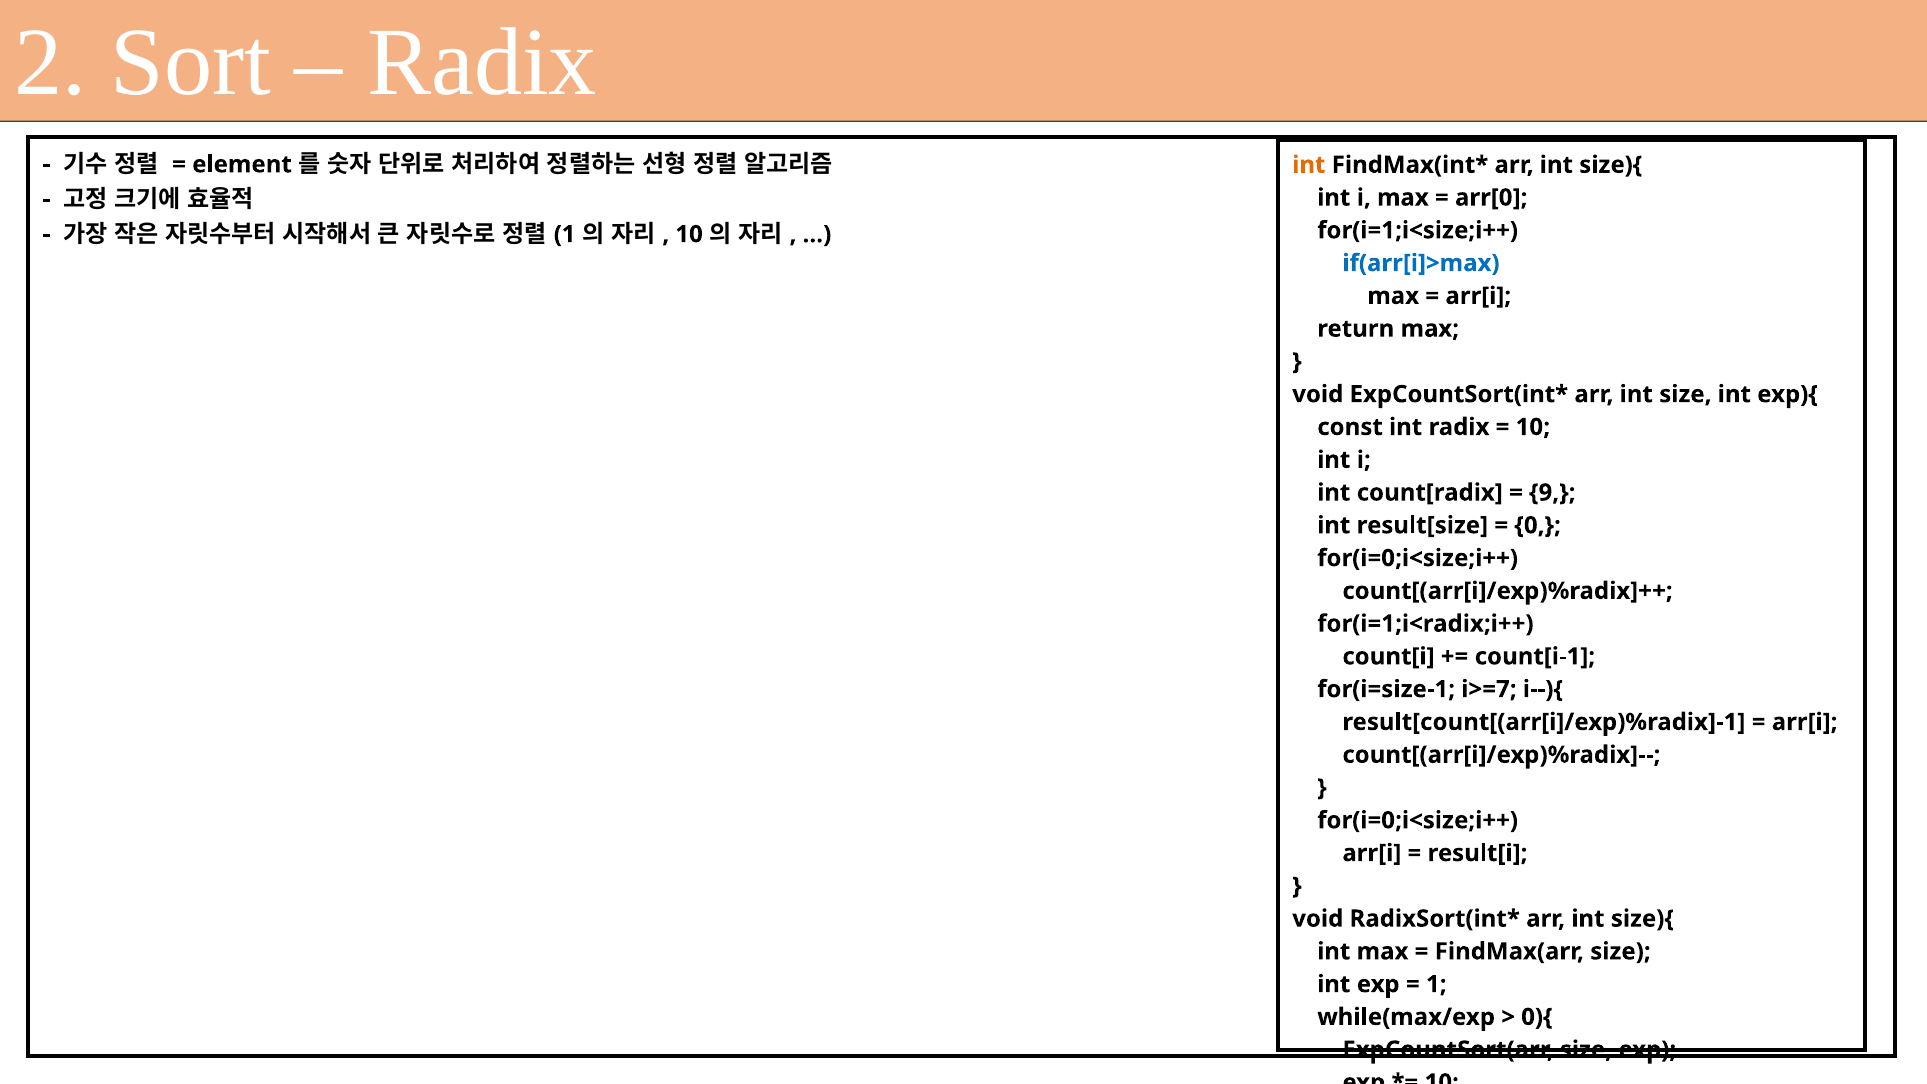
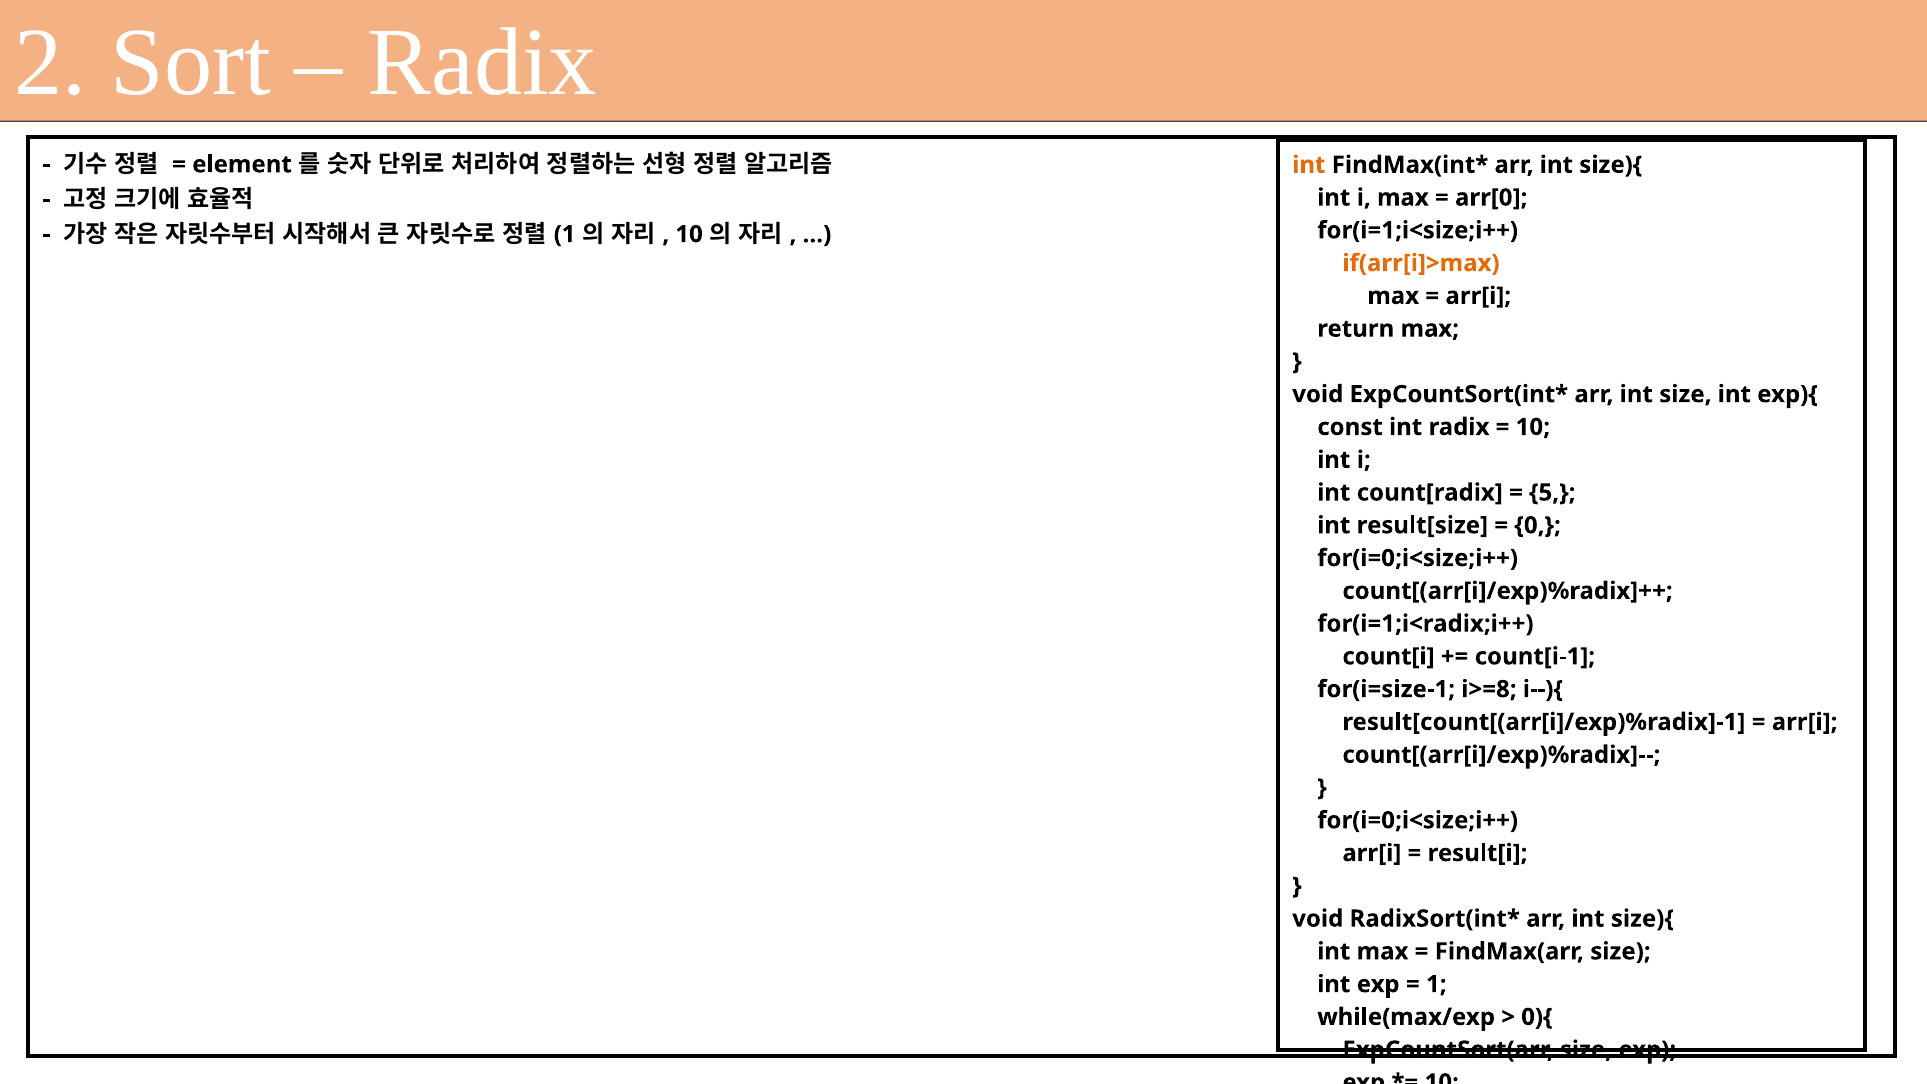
if(arr[i]>max colour: blue -> orange (1421, 263)
9: 9 -> 5 (1552, 493)
i>=7: i>=7 -> i>=8 (1489, 689)
